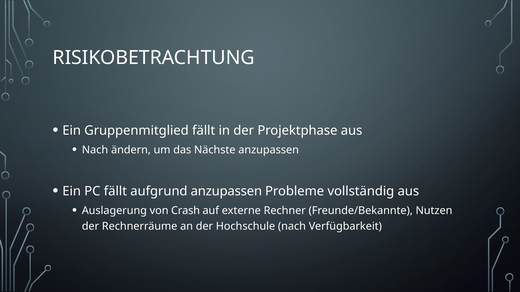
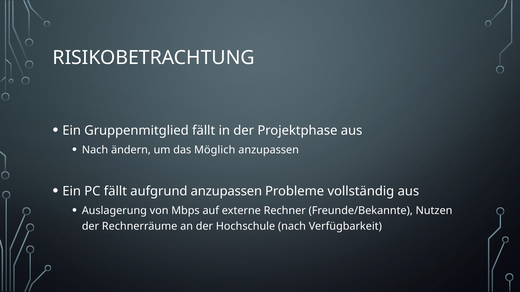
Nächste: Nächste -> Möglich (215, 150)
Crash: Crash -> Mbps (185, 211)
